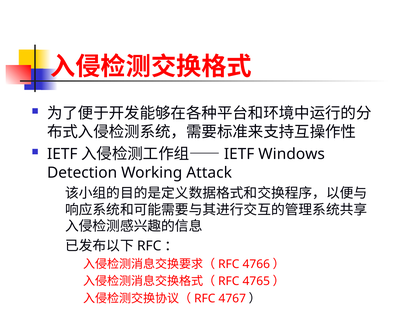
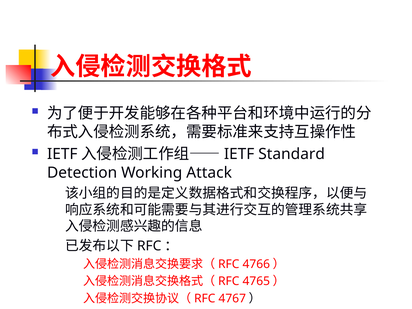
Windows: Windows -> Standard (292, 154)
